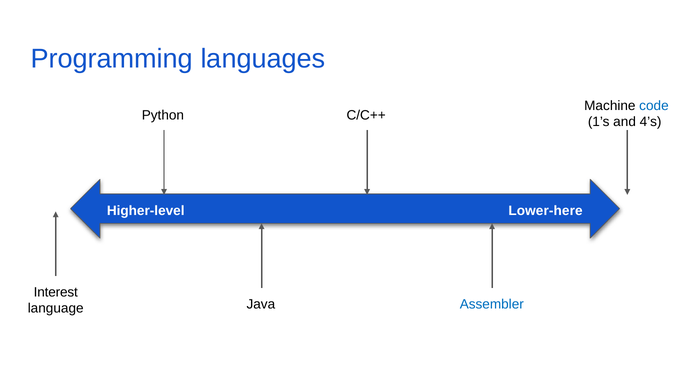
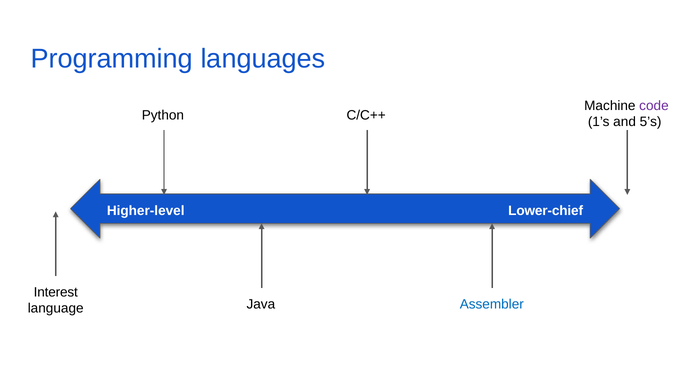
code colour: blue -> purple (654, 106)
4’s: 4’s -> 5’s (651, 122)
Lower-here: Lower-here -> Lower-chief (546, 211)
